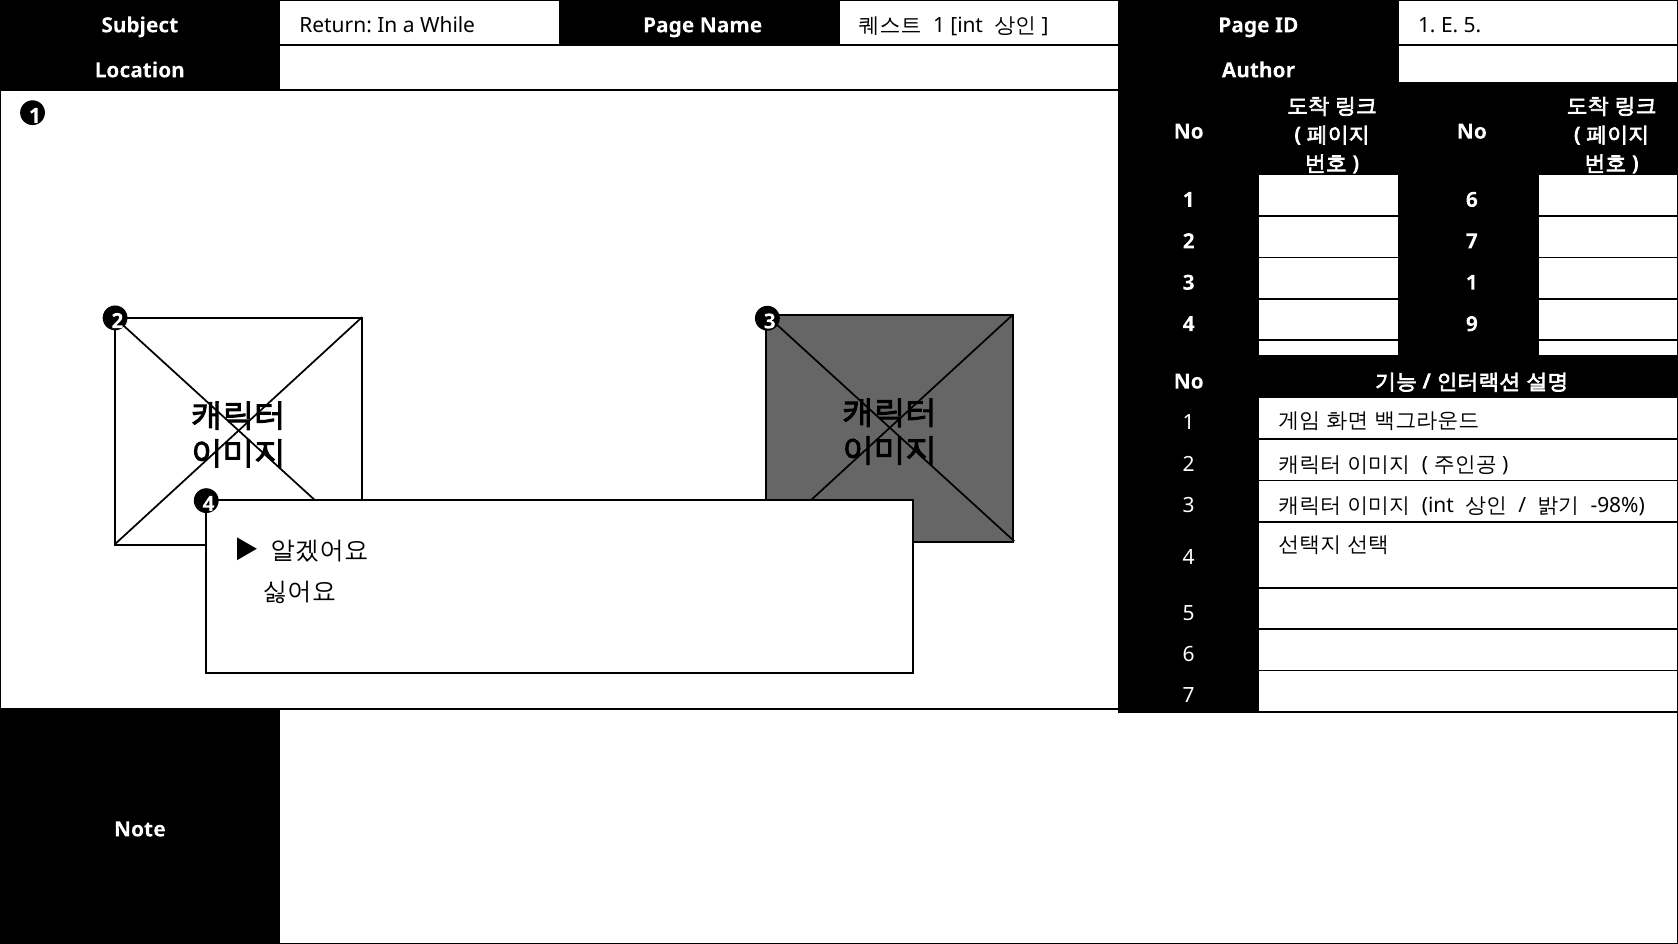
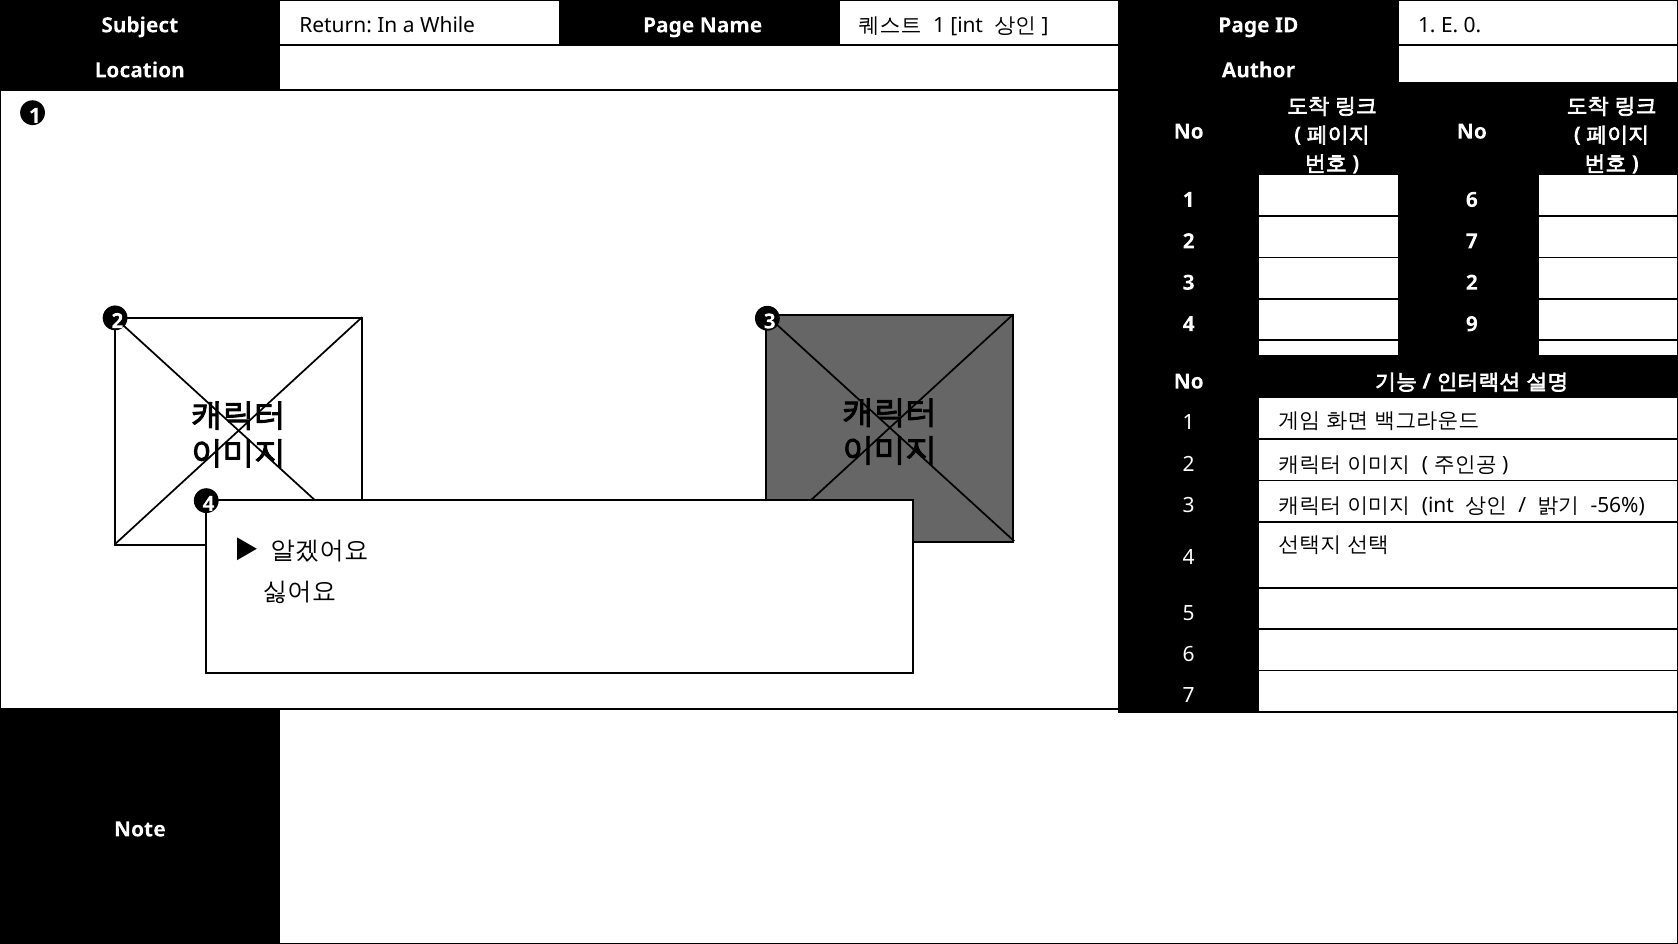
E 5: 5 -> 0 (1473, 25)
3 1: 1 -> 2 (1472, 283)
-98%: -98% -> -56% (1618, 506)
